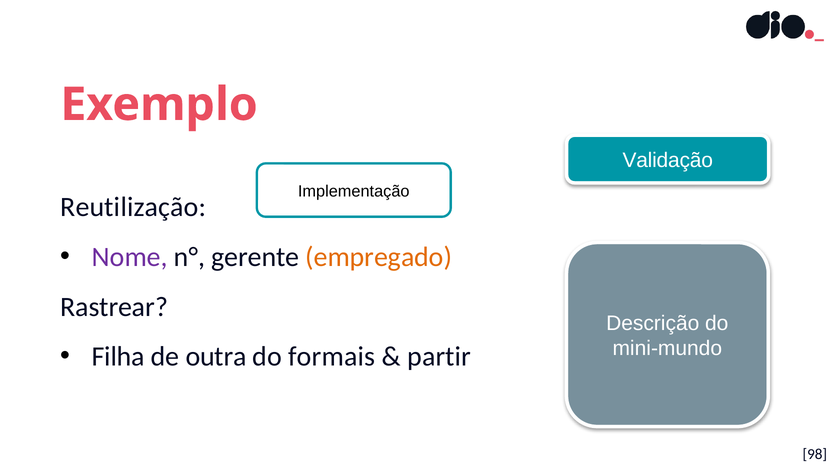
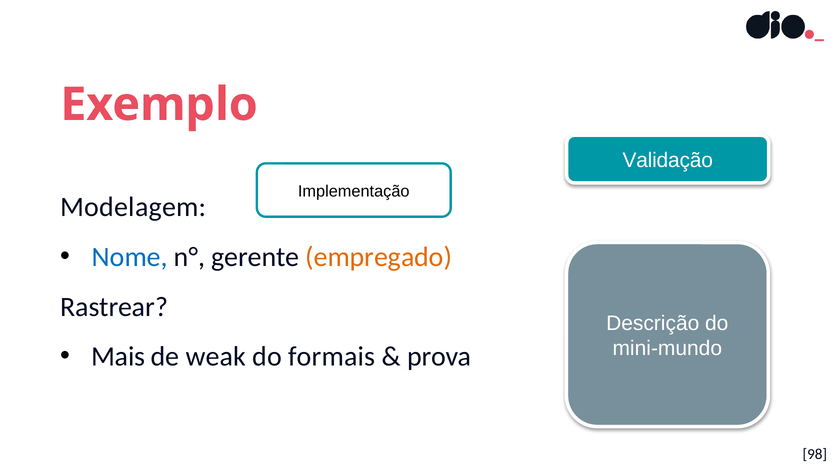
Reutilização: Reutilização -> Modelagem (133, 207)
Nome colour: purple -> blue (130, 257)
Filha: Filha -> Mais (118, 357)
outra: outra -> weak (216, 357)
partir: partir -> prova (439, 357)
